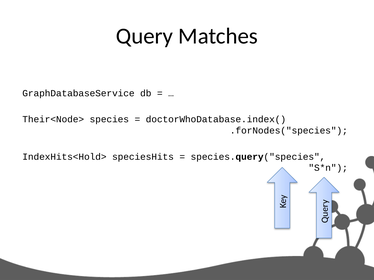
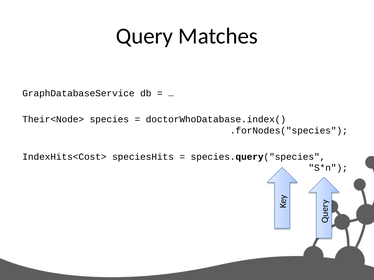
IndexHits<Hold>: IndexHits<Hold> -> IndexHits<Cost> (64, 157)
